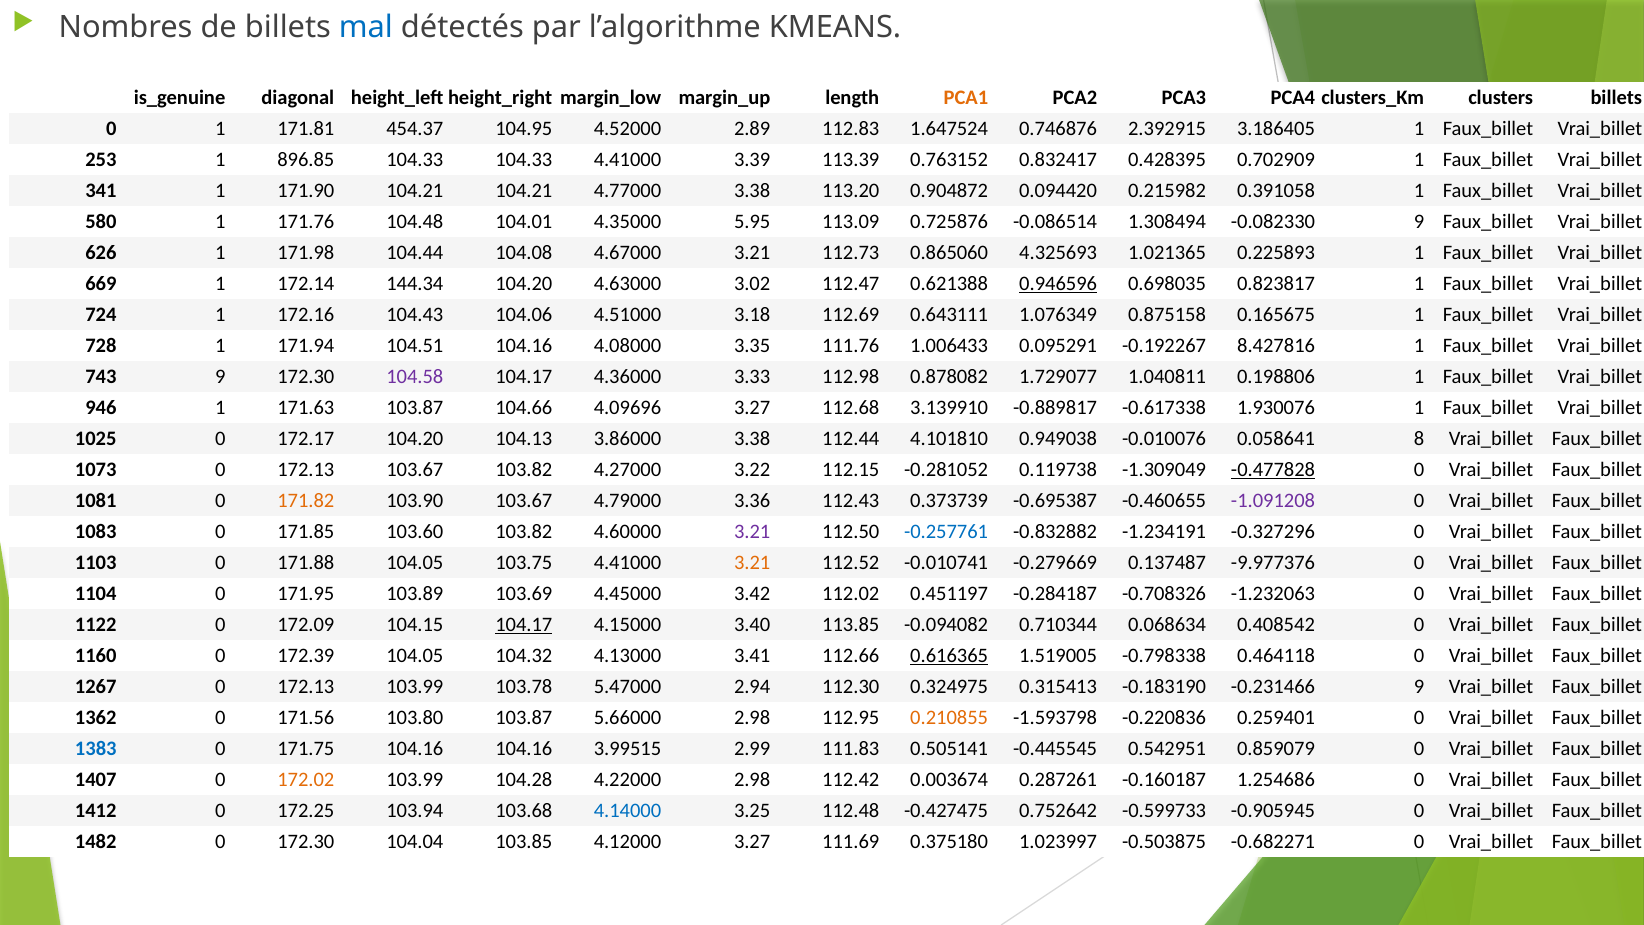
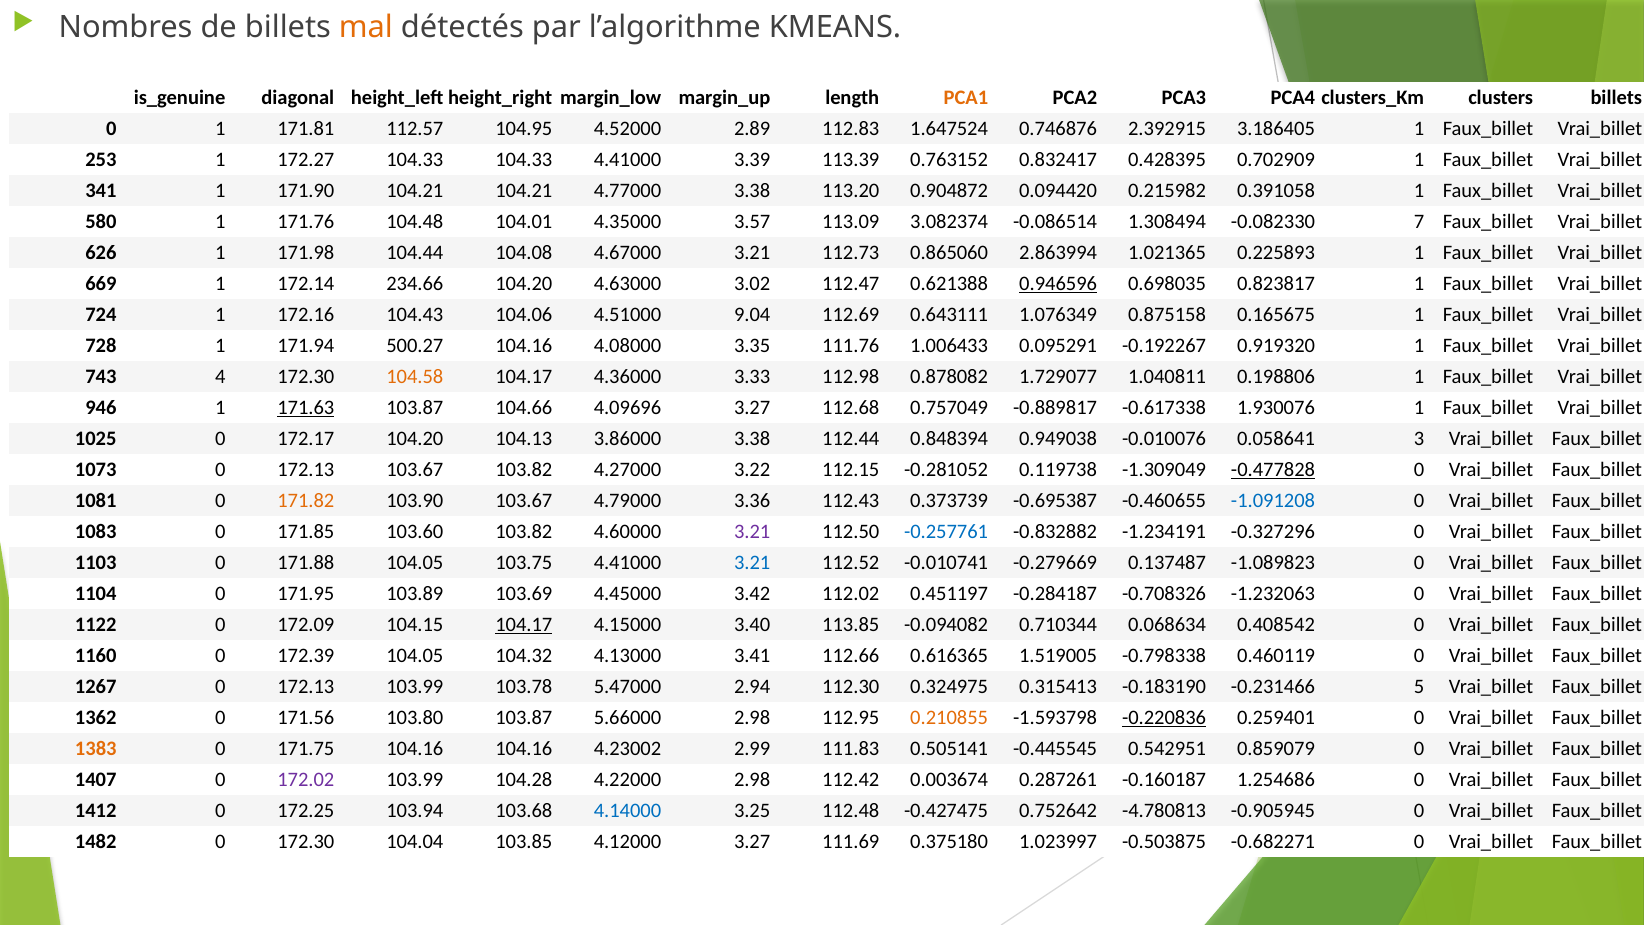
mal colour: blue -> orange (366, 27)
454.37: 454.37 -> 112.57 (415, 128)
896.85: 896.85 -> 172.27 (306, 159)
5.95: 5.95 -> 3.57 (752, 222)
0.725876: 0.725876 -> 3.082374 (949, 222)
-0.082330 9: 9 -> 7 (1419, 222)
4.325693: 4.325693 -> 2.863994 (1058, 253)
144.34: 144.34 -> 234.66 (415, 284)
3.18: 3.18 -> 9.04 (752, 315)
104.51: 104.51 -> 500.27 (415, 346)
8.427816: 8.427816 -> 0.919320 (1276, 346)
743 9: 9 -> 4 (220, 377)
104.58 colour: purple -> orange (415, 377)
171.63 underline: none -> present (306, 408)
3.139910: 3.139910 -> 0.757049 (949, 408)
4.101810: 4.101810 -> 0.848394 (949, 439)
8: 8 -> 3 (1419, 439)
-1.091208 colour: purple -> blue (1273, 501)
3.21 colour: orange -> blue (752, 563)
-9.977376: -9.977376 -> -1.089823 (1273, 563)
0.616365 underline: present -> none (949, 656)
0.464118: 0.464118 -> 0.460119 (1276, 656)
-0.231466 9: 9 -> 5 (1419, 687)
-0.220836 underline: none -> present (1164, 718)
1383 colour: blue -> orange (96, 749)
3.99515: 3.99515 -> 4.23002 (627, 749)
172.02 colour: orange -> purple (306, 780)
-0.599733: -0.599733 -> -4.780813 (1164, 811)
